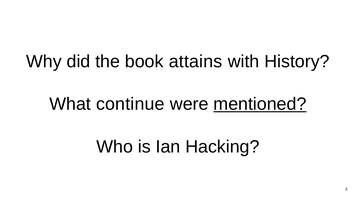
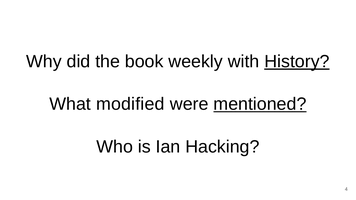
attains: attains -> weekly (196, 62)
History underline: none -> present (297, 62)
continue: continue -> modified (130, 104)
